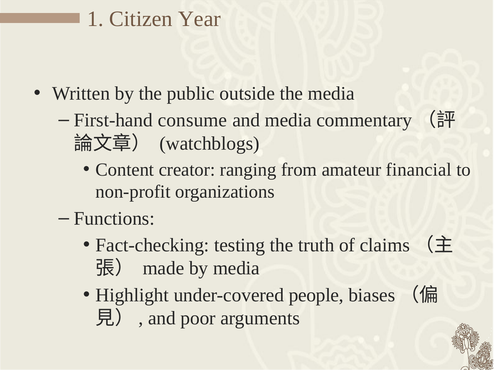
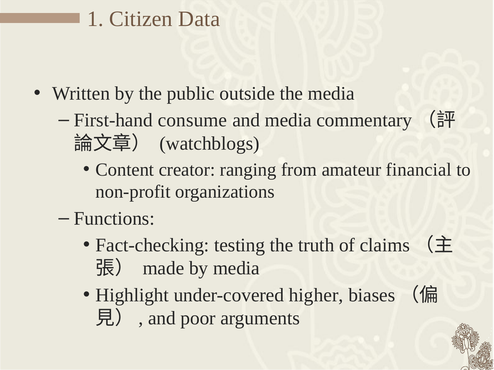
Year: Year -> Data (199, 19)
people: people -> higher (316, 296)
